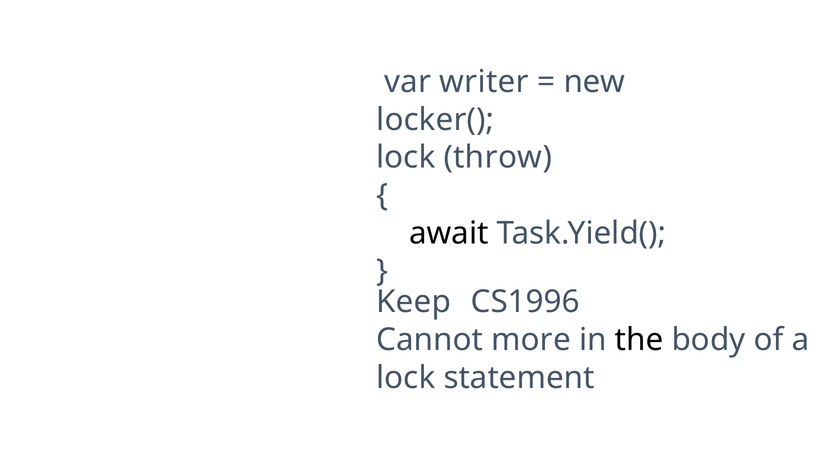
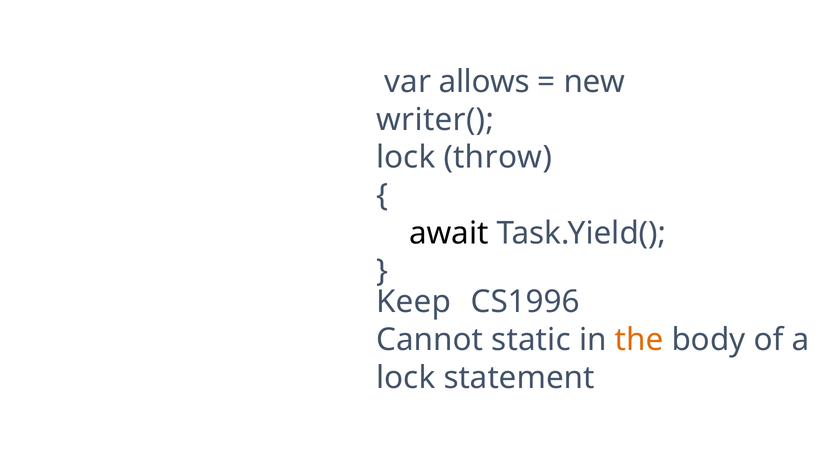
writer: writer -> allows (484, 82)
locker(: locker( -> writer( (435, 120)
more: more -> static (531, 340)
the colour: black -> orange (639, 340)
